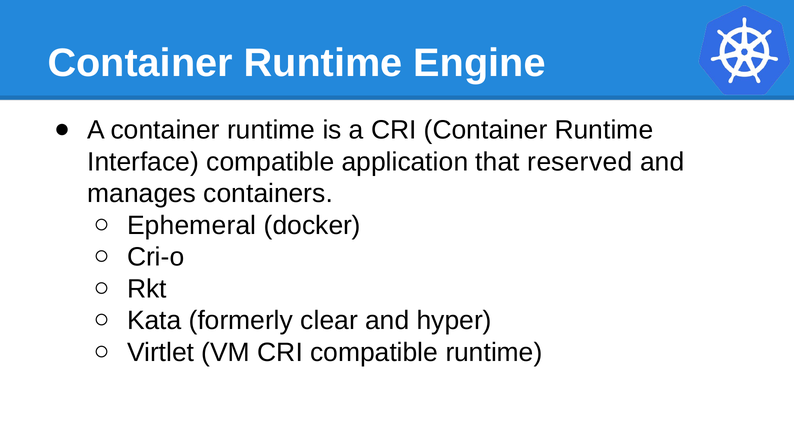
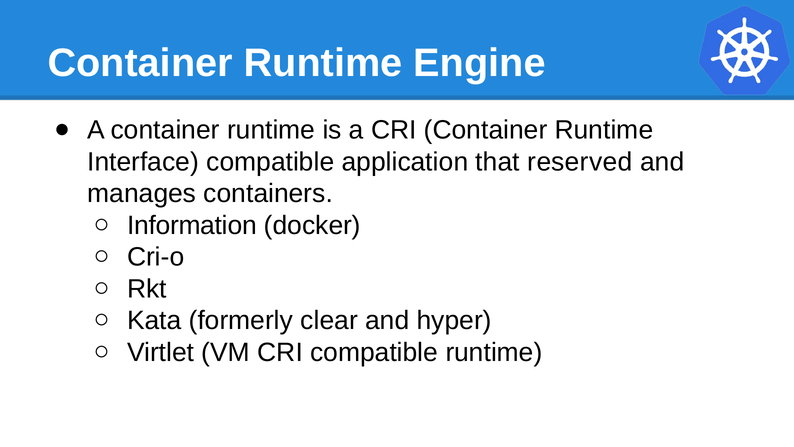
Ephemeral: Ephemeral -> Information (192, 225)
